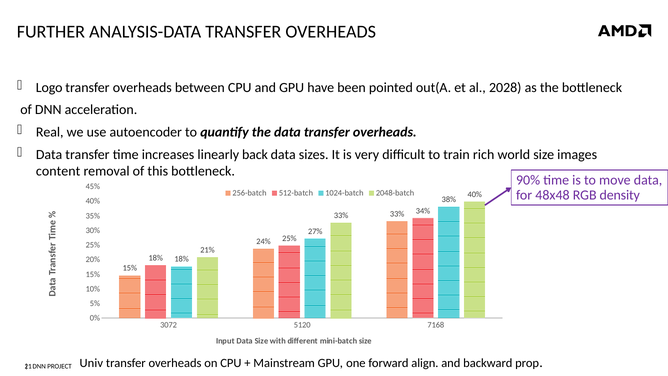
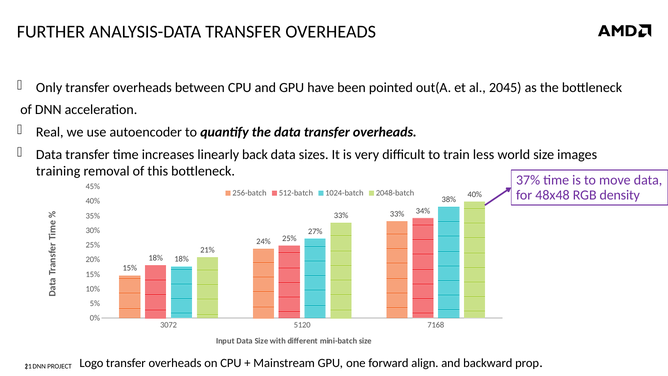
Logo: Logo -> Only (49, 88)
2028: 2028 -> 2045 (505, 88)
rich: rich -> less (484, 154)
content: content -> training (58, 171)
90%: 90% -> 37% (528, 180)
Univ: Univ -> Logo (91, 363)
